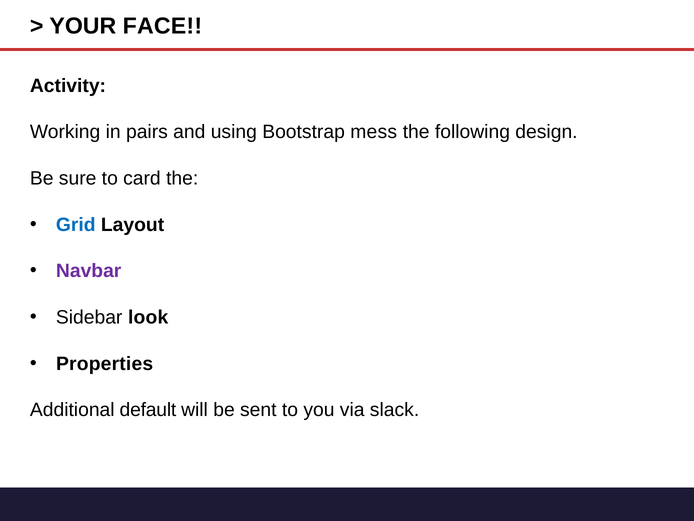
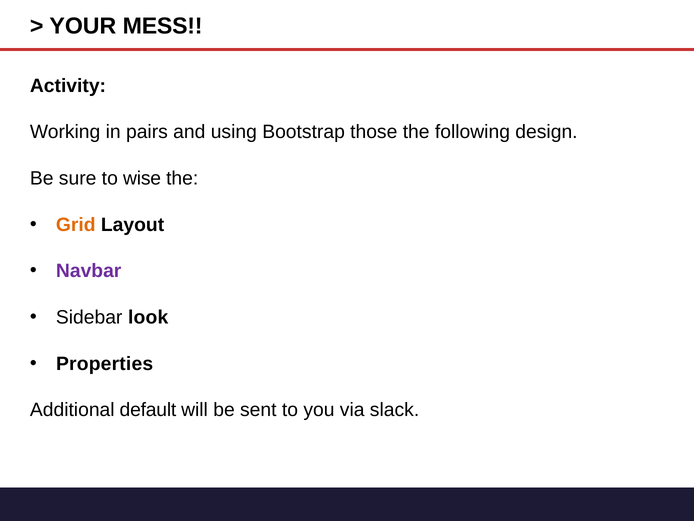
FACE: FACE -> MESS (163, 26)
mess: mess -> those (374, 132)
card: card -> wise (142, 178)
Grid colour: blue -> orange (76, 225)
